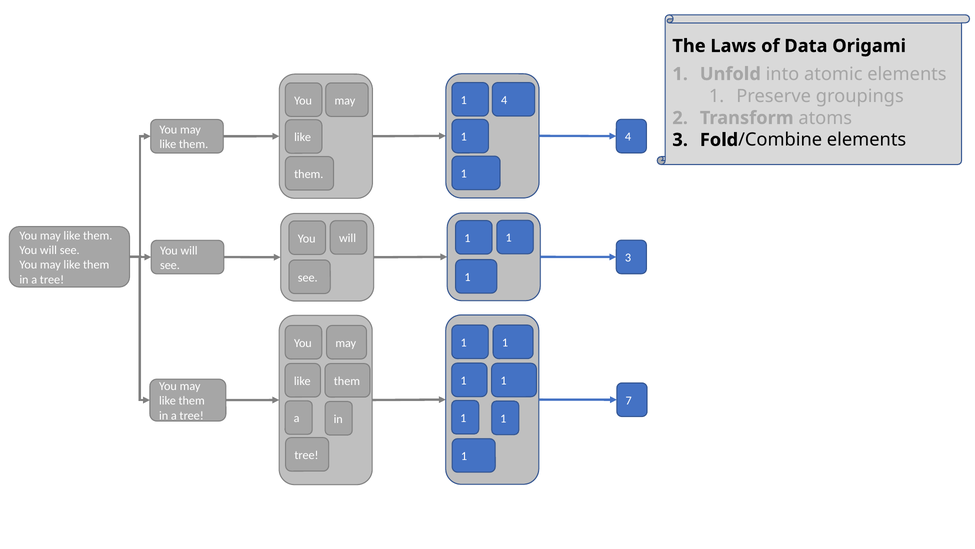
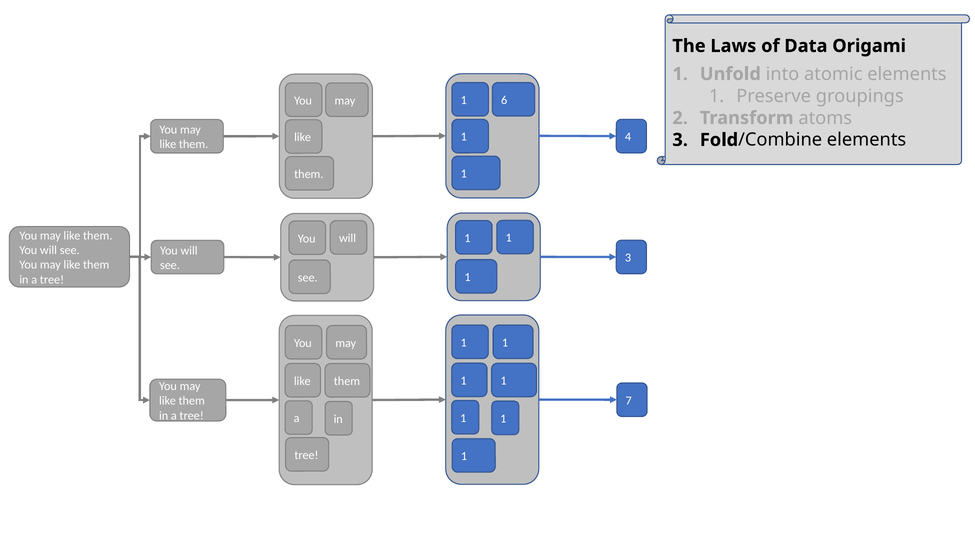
4: 4 -> 6 (504, 100)
